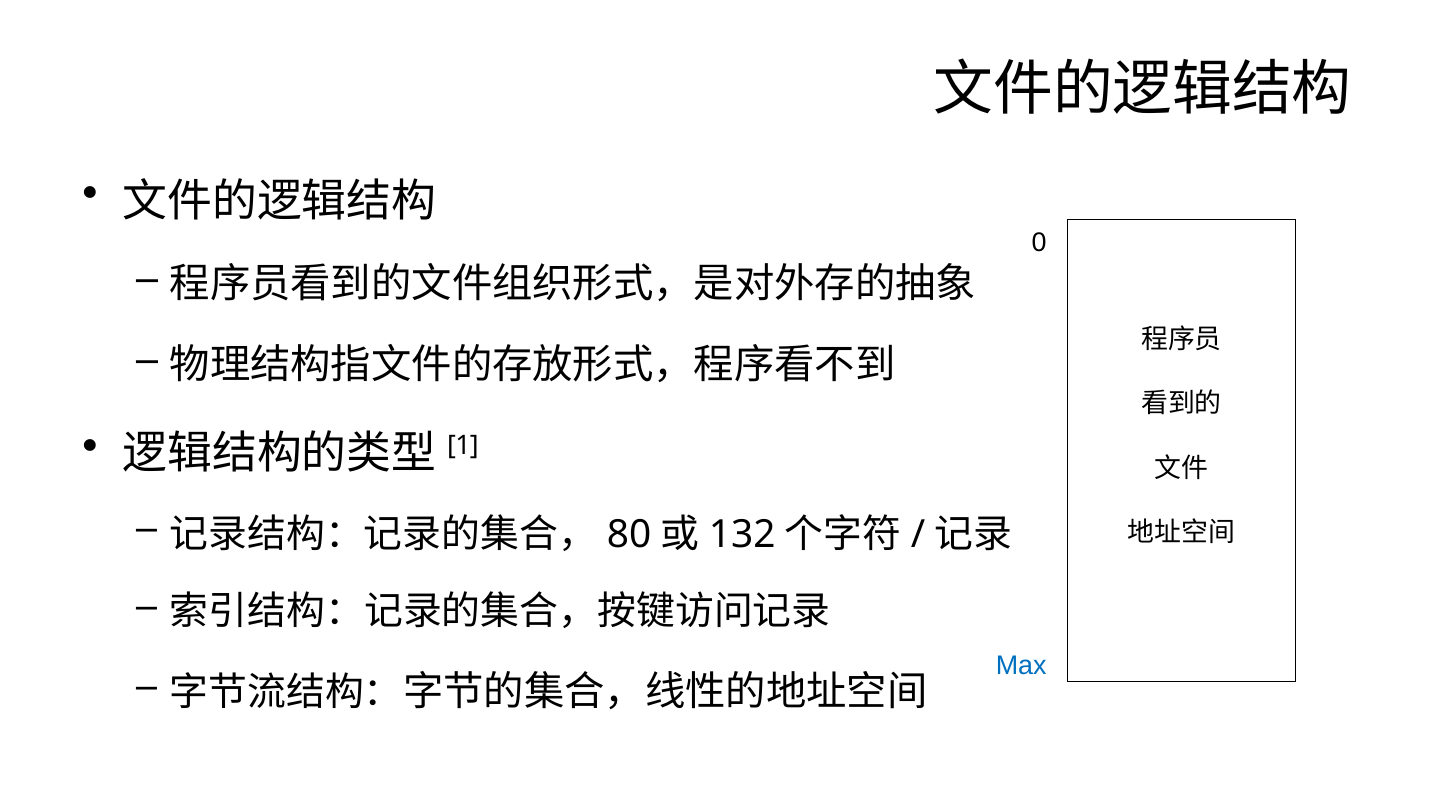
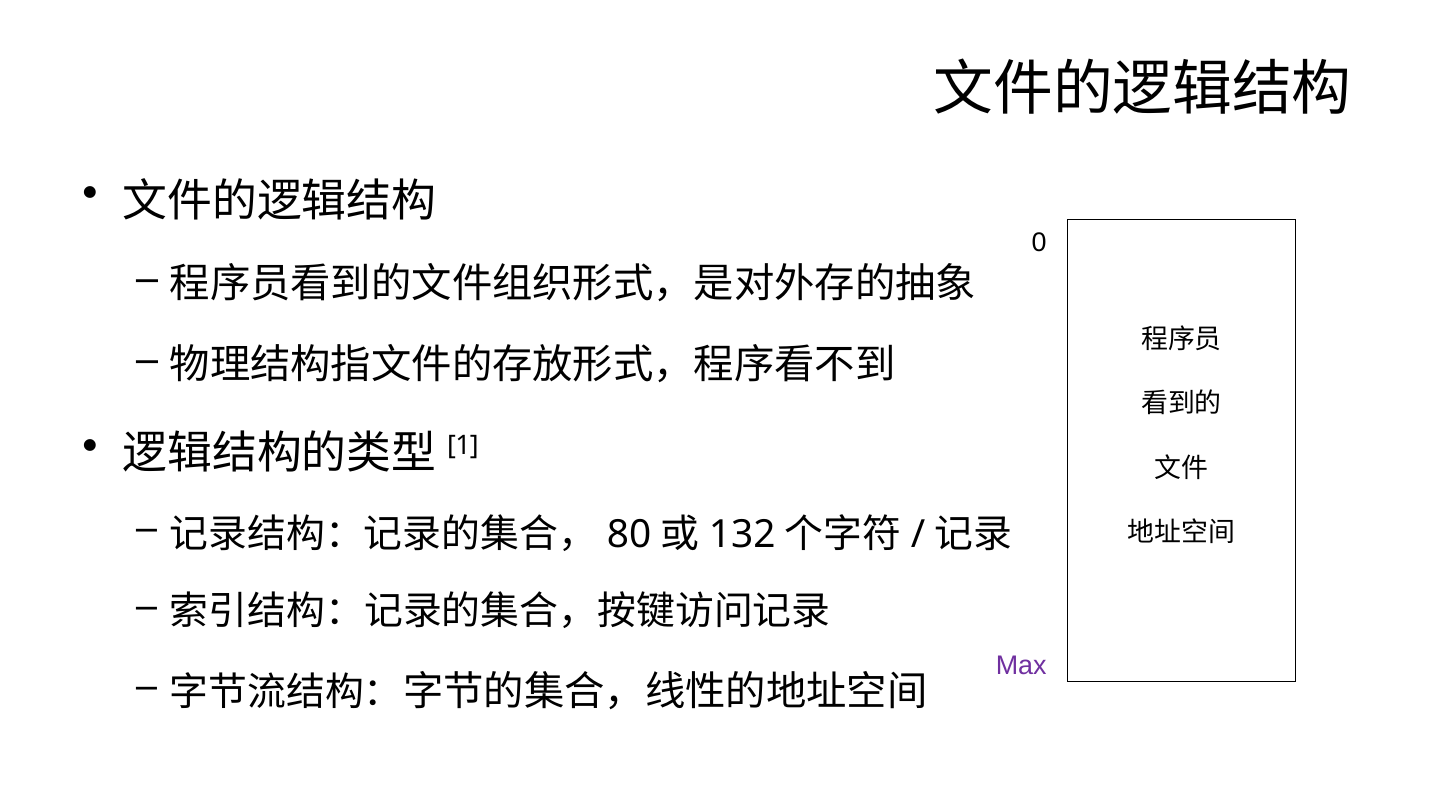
Max colour: blue -> purple (1021, 666)
